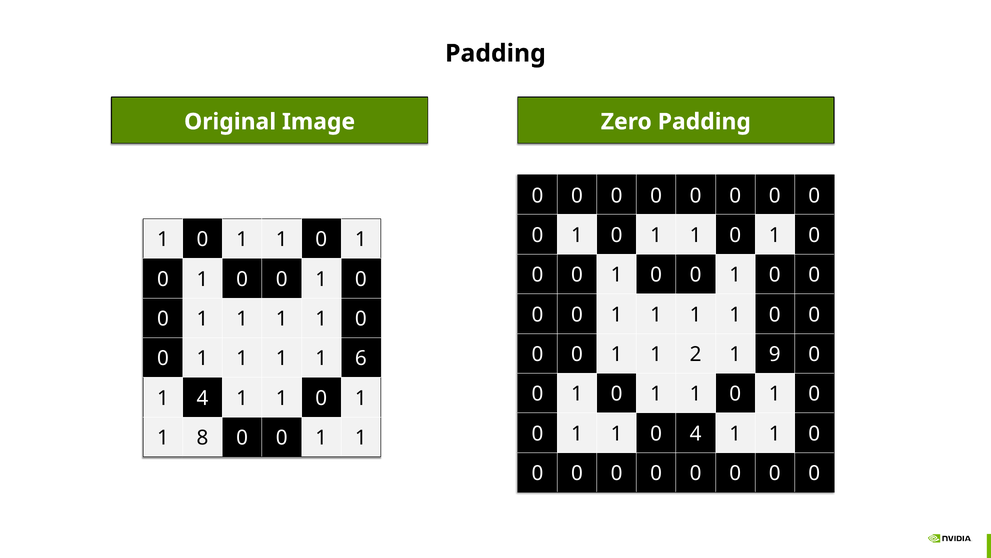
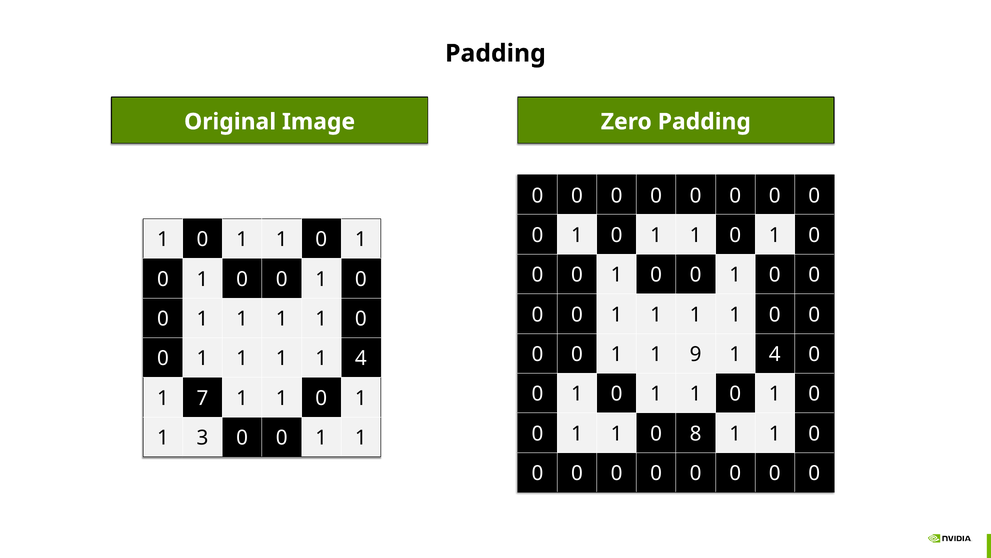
2: 2 -> 9 (696, 354)
9: 9 -> 4 (775, 354)
1 1 6: 6 -> 4 (361, 358)
1 4: 4 -> 7 (203, 398)
0 4: 4 -> 8 (696, 433)
8: 8 -> 3 (203, 438)
